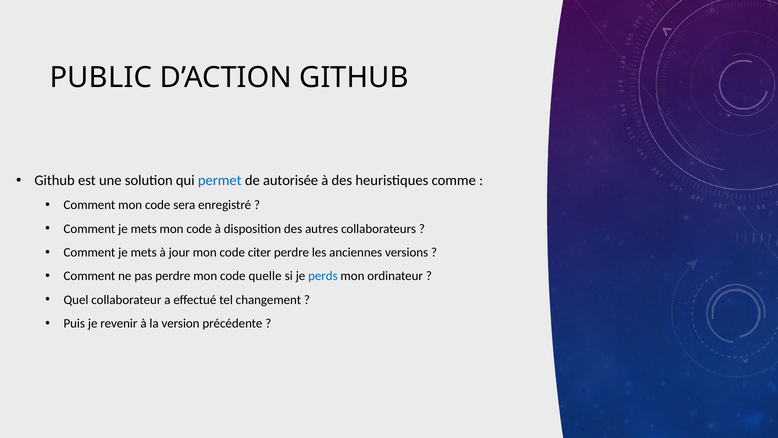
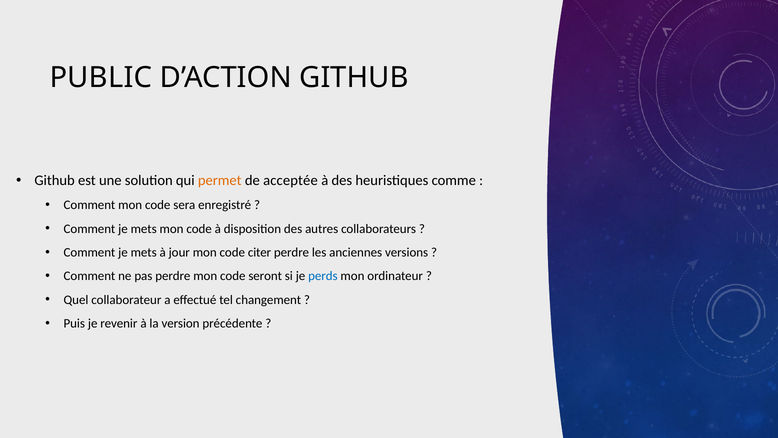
permet colour: blue -> orange (220, 181)
autorisée: autorisée -> acceptée (290, 181)
quelle: quelle -> seront (265, 276)
